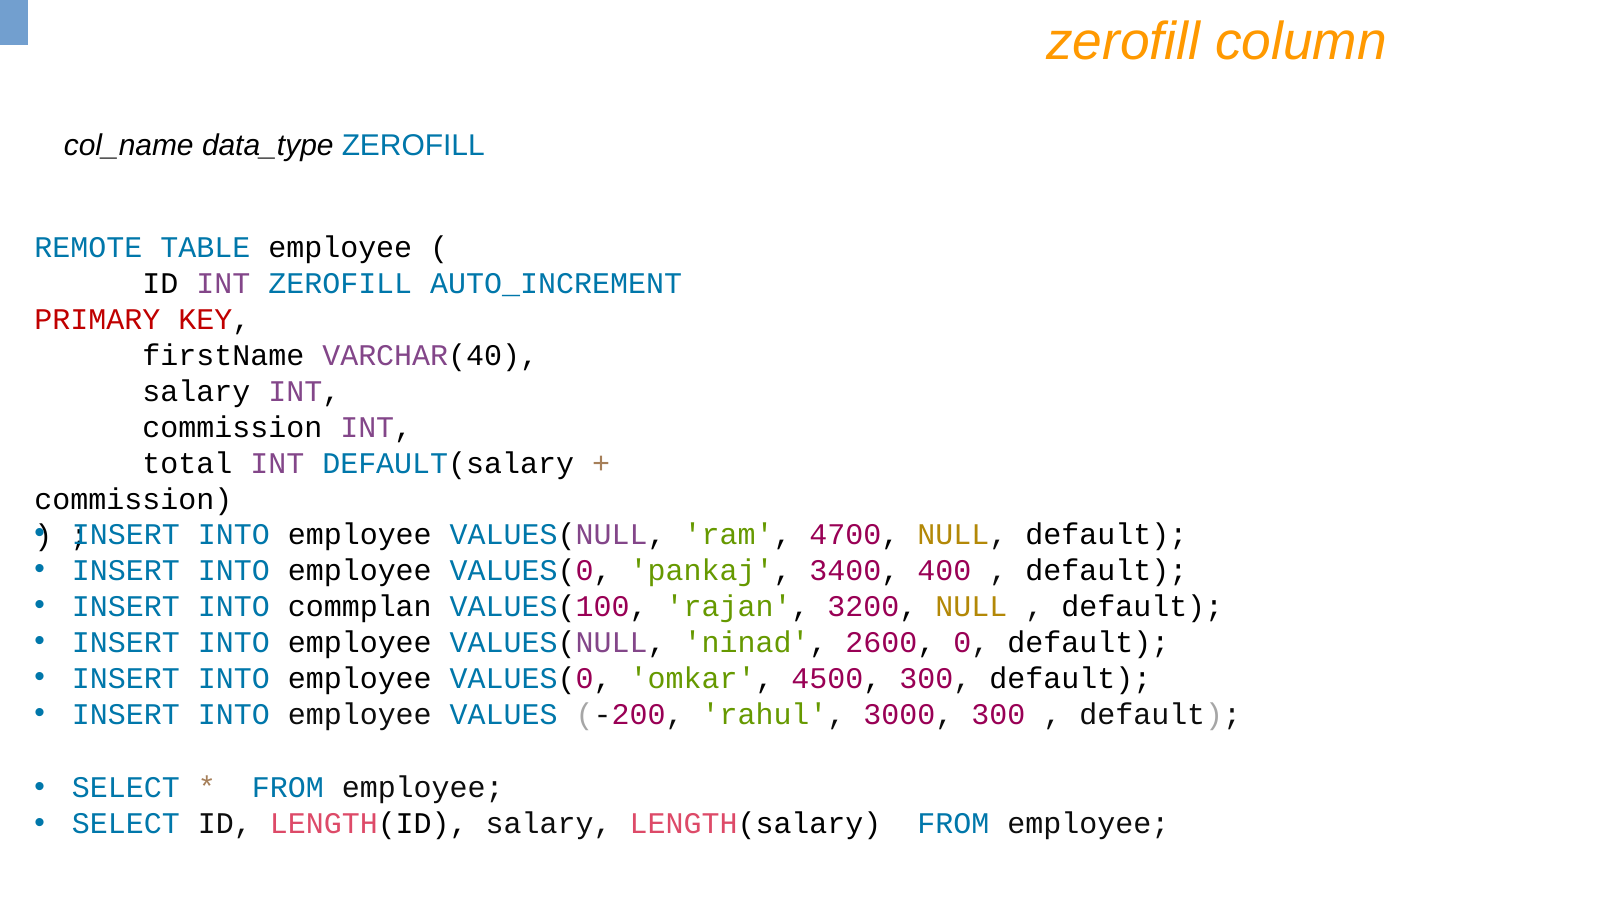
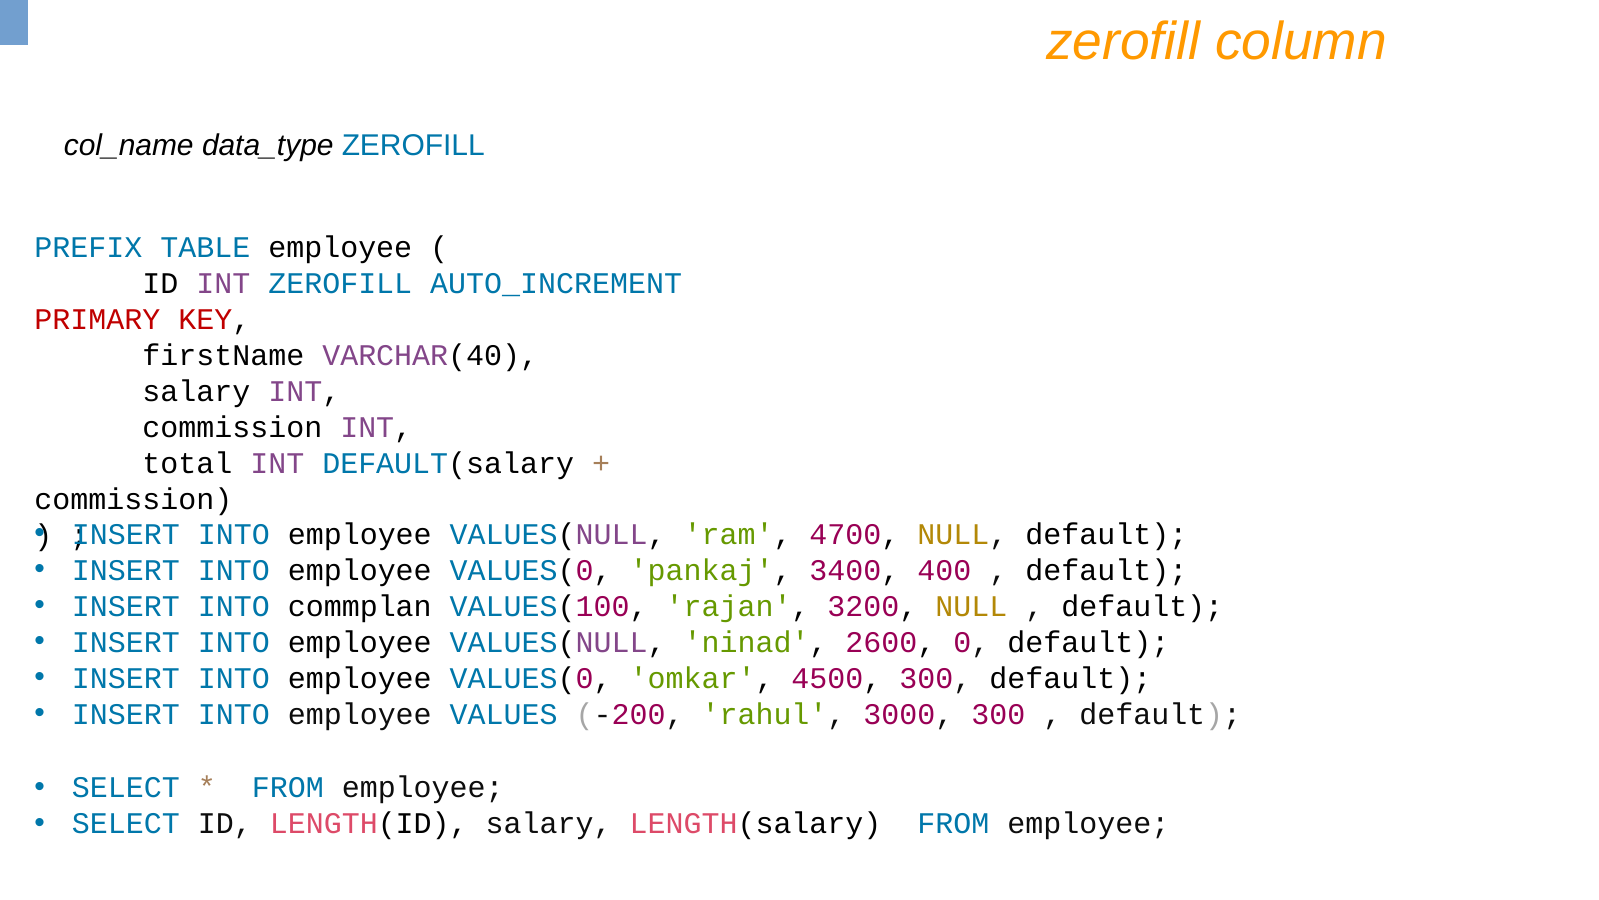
REMOTE: REMOTE -> PREFIX (88, 247)
